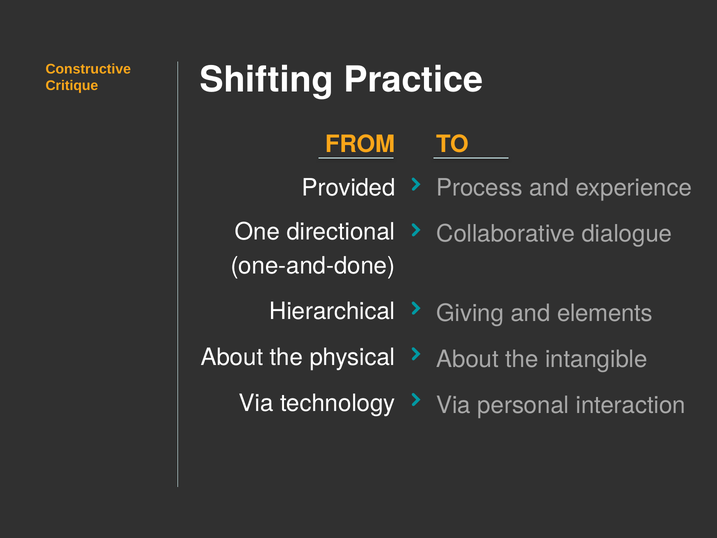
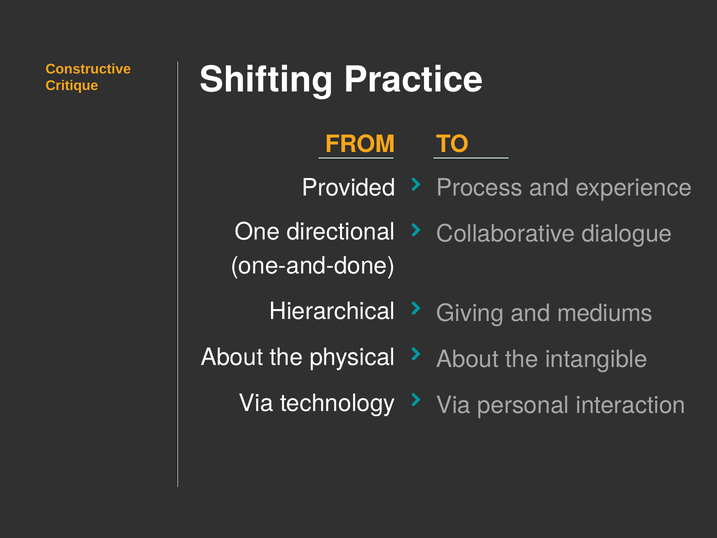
elements: elements -> mediums (605, 313)
